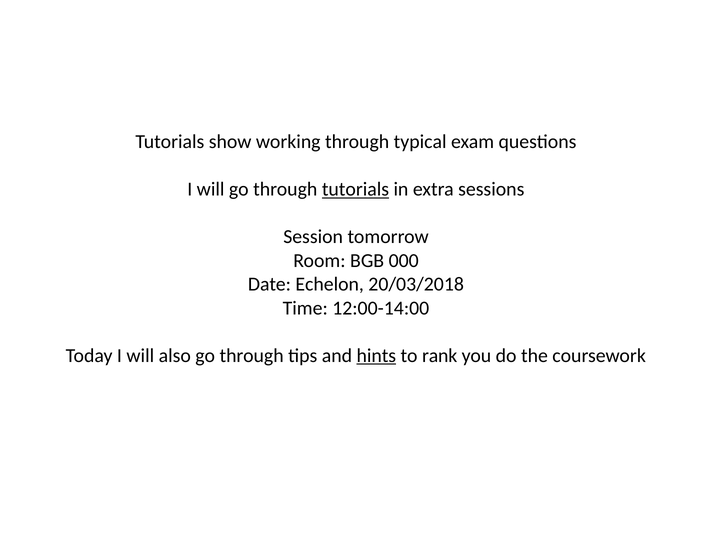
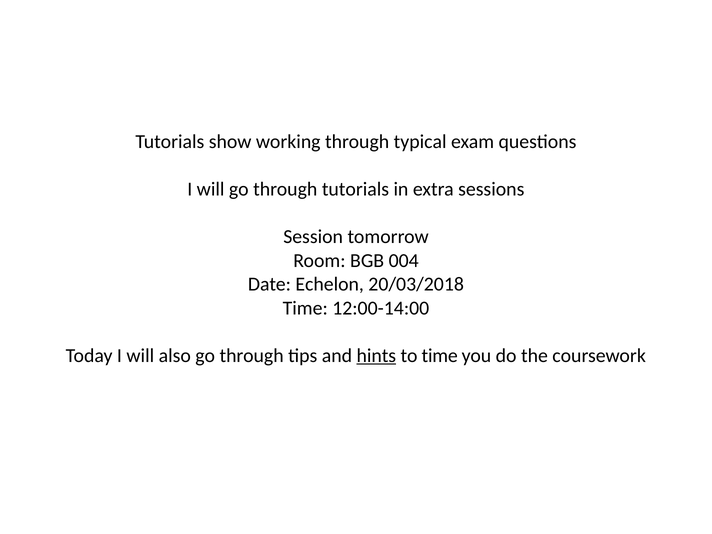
tutorials underline: present -> none (355, 189)
000: 000 -> 004 (404, 261)
to rank: rank -> time (440, 356)
